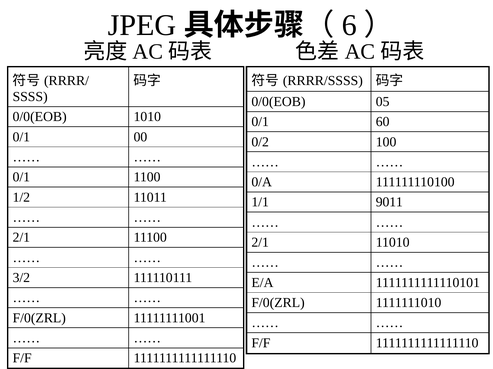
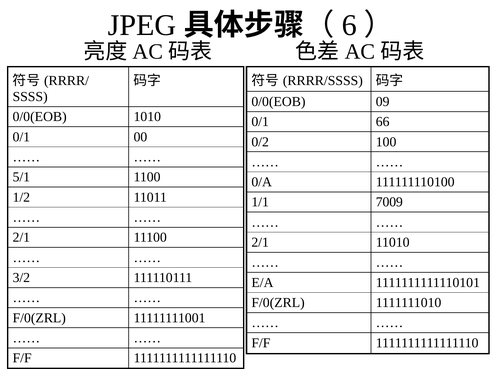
05: 05 -> 09 (383, 102)
60: 60 -> 66 (383, 122)
0/1: 0/1 -> 5/1 (21, 177)
9011: 9011 -> 7009 (389, 203)
